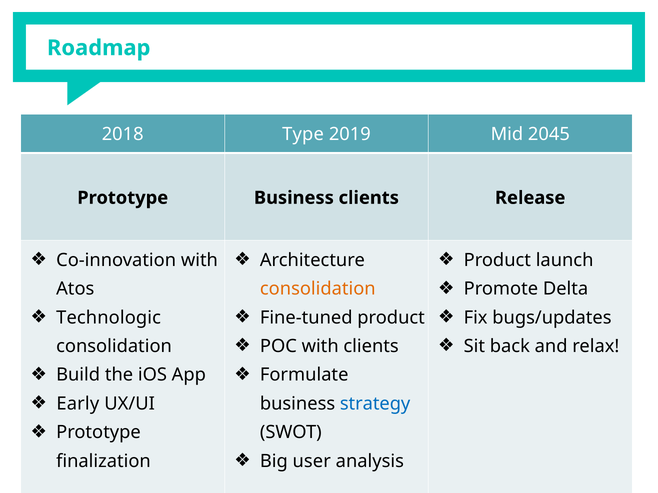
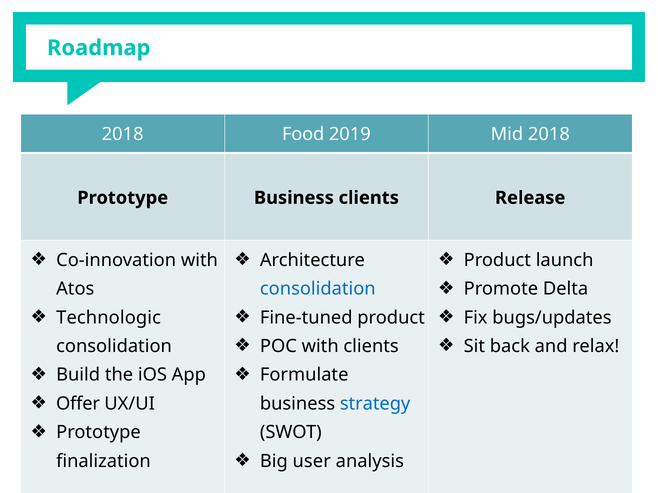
Type: Type -> Food (303, 134)
Mid 2045: 2045 -> 2018 (549, 134)
consolidation colour: orange -> blue (318, 289)
Early: Early -> Offer (78, 404)
